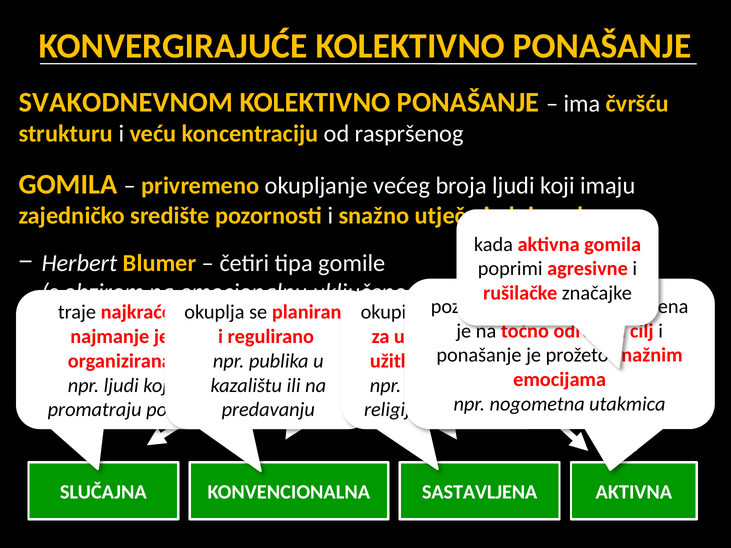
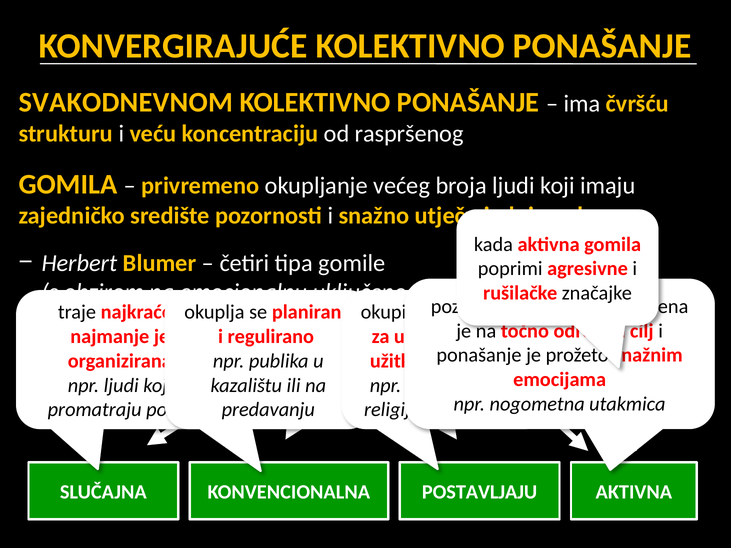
SASTAVLJENA: SASTAVLJENA -> POSTAVLJAJU (480, 493)
